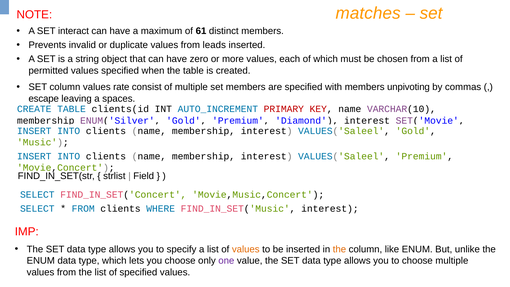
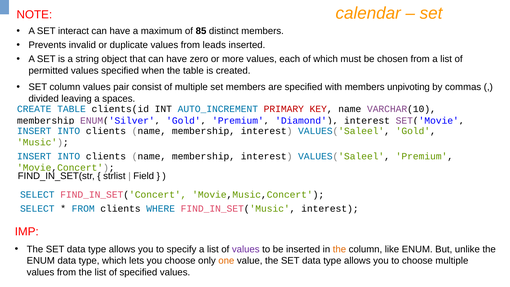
matches: matches -> calendar (368, 13)
61: 61 -> 85 (201, 31)
rate: rate -> pair (121, 87)
escape: escape -> divided (44, 99)
values colour: orange -> purple (246, 249)
one colour: purple -> orange (226, 261)
